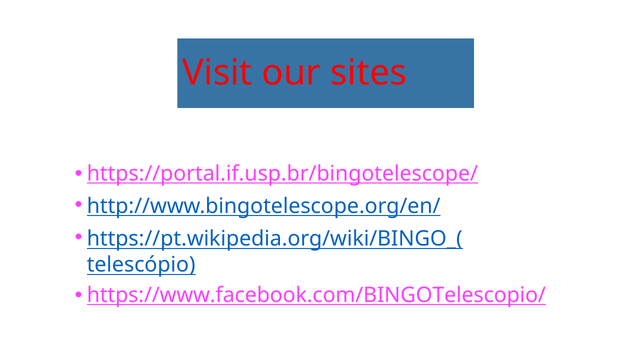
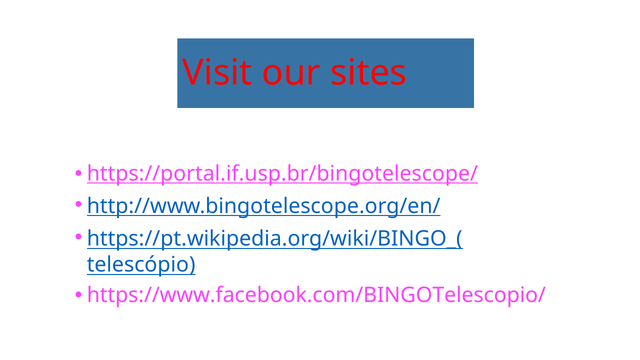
https://www.facebook.com/BINGOTelescopio/ underline: present -> none (316, 295)
